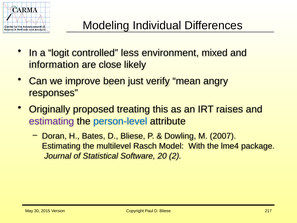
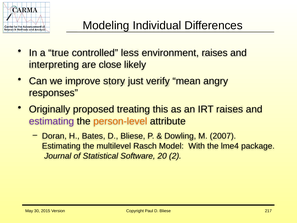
logit: logit -> true (59, 53)
environment mixed: mixed -> raises (215, 53)
information: information -> interpreting (54, 65)
been: been -> story (114, 81)
person-level colour: blue -> orange (120, 121)
